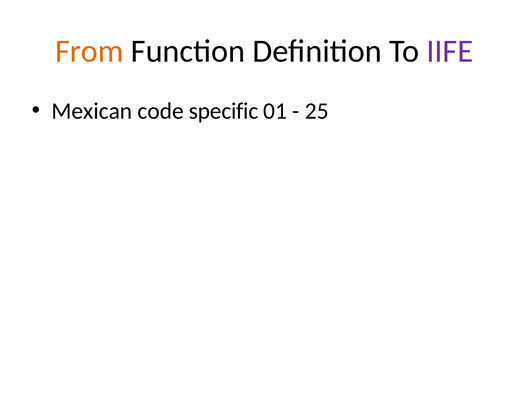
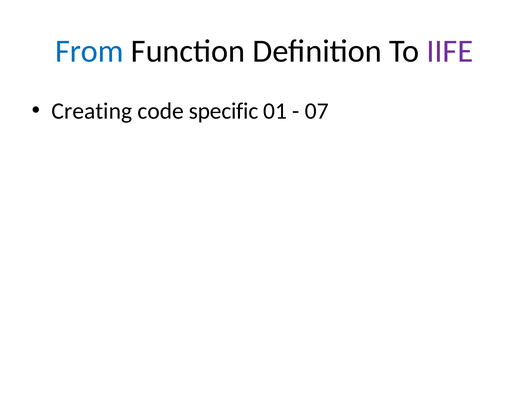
From colour: orange -> blue (89, 51)
Mexican: Mexican -> Creating (92, 111)
25: 25 -> 07 (317, 111)
